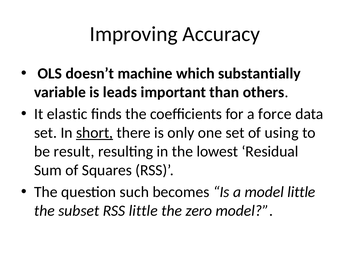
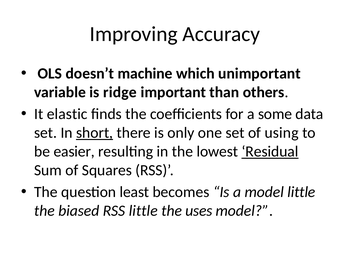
substantially: substantially -> unimportant (259, 73)
leads: leads -> ridge (120, 92)
force: force -> some (275, 114)
result: result -> easier (74, 151)
Residual underline: none -> present (270, 151)
such: such -> least (134, 192)
subset: subset -> biased (79, 210)
zero: zero -> uses (199, 210)
